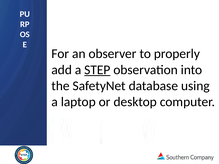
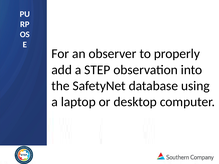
STEP underline: present -> none (97, 70)
